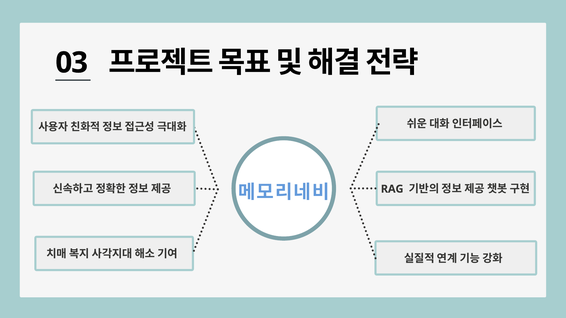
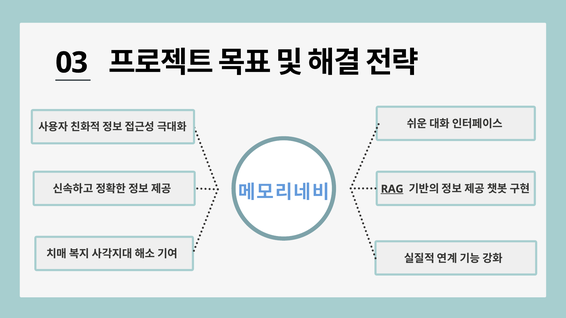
RAG underline: none -> present (392, 189)
